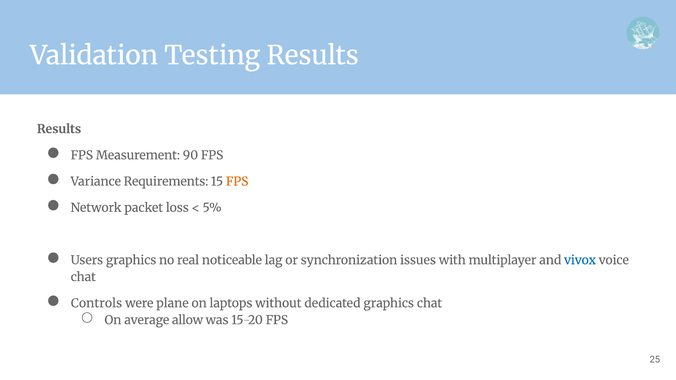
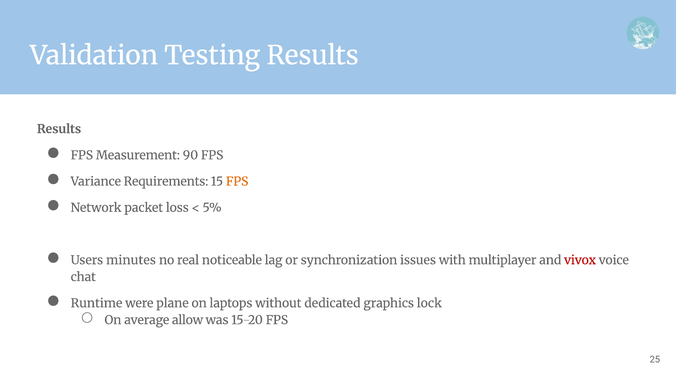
Users graphics: graphics -> minutes (131, 260)
vivox colour: blue -> red (580, 260)
Controls: Controls -> Runtime (97, 303)
graphics chat: chat -> lock (429, 303)
